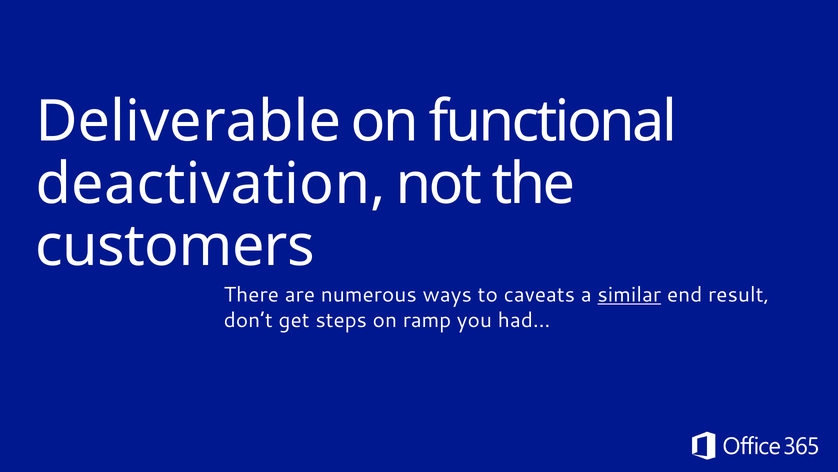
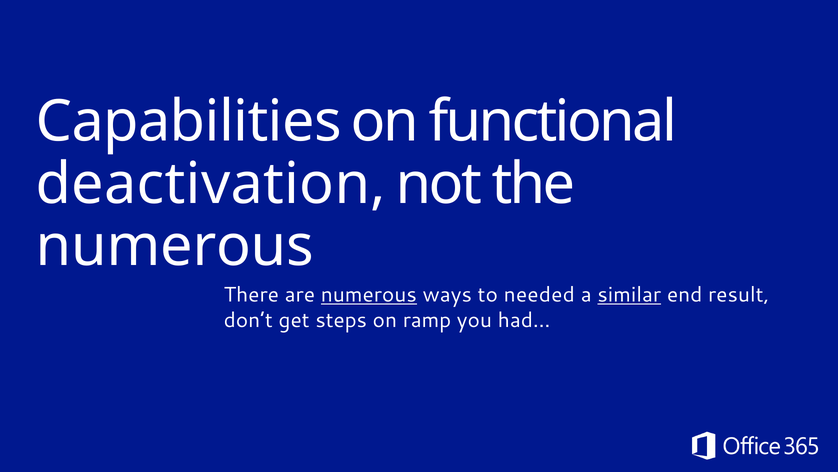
Deliverable: Deliverable -> Capabilities (189, 122)
customers: customers -> numerous (175, 246)
numerous underline: none -> present (369, 295)
caveats: caveats -> needed (539, 295)
